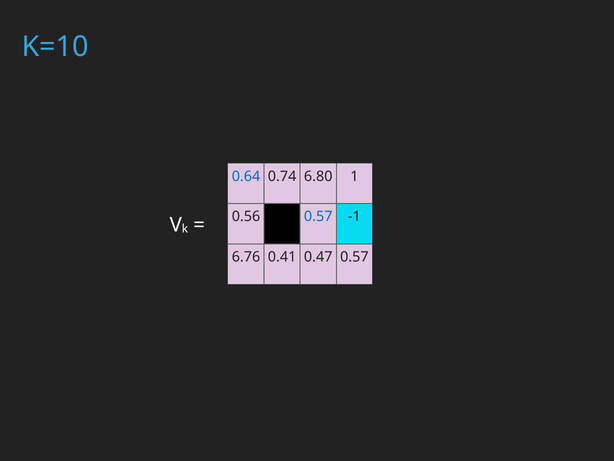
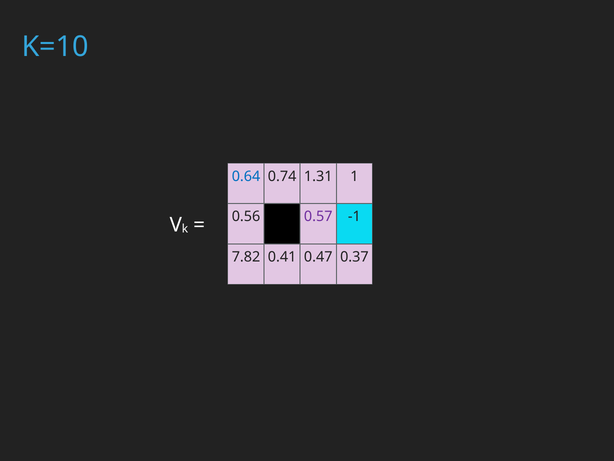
6.80: 6.80 -> 1.31 (318, 176)
0.57 colour: blue -> purple (318, 216)
6.76: 6.76 -> 7.82 (246, 256)
0.47 0.57: 0.57 -> 0.37 (354, 256)
